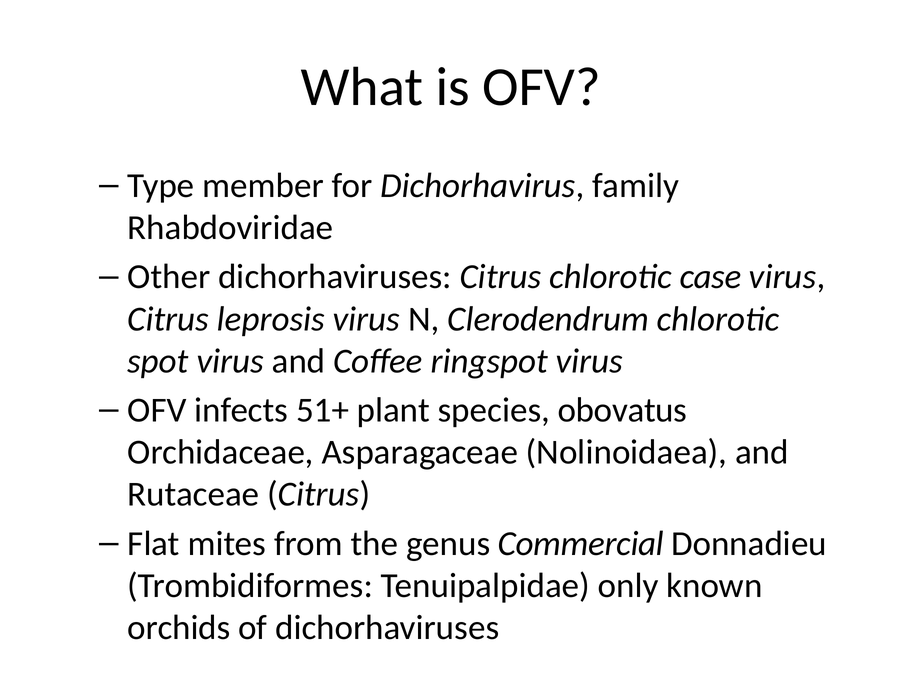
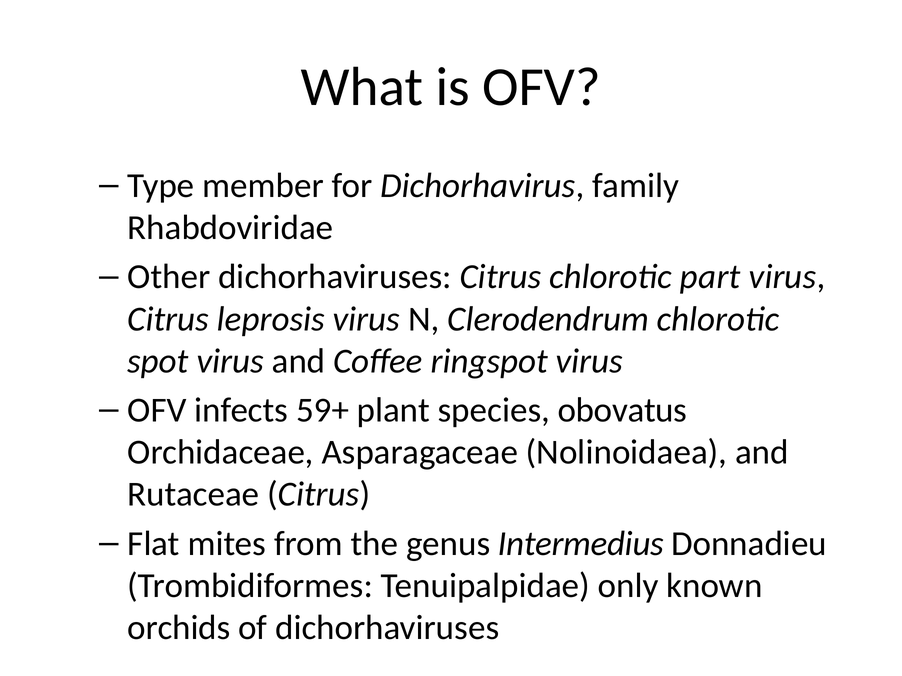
case: case -> part (710, 277)
51+: 51+ -> 59+ (323, 411)
Commercial: Commercial -> Intermedius (581, 544)
